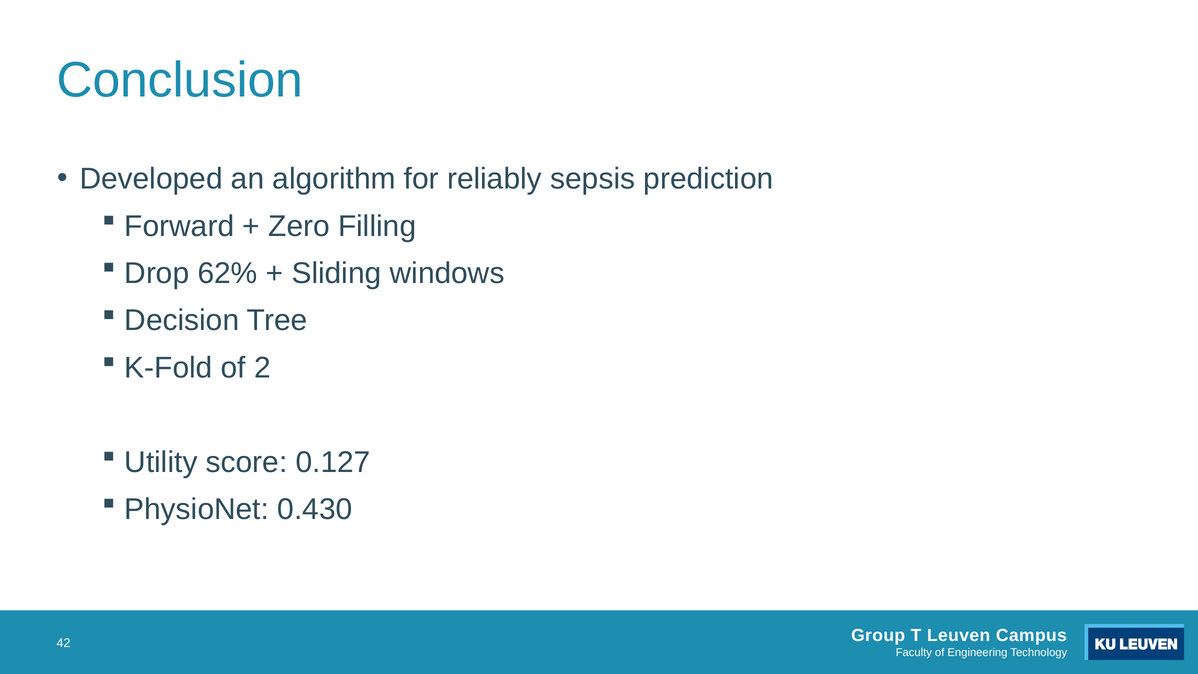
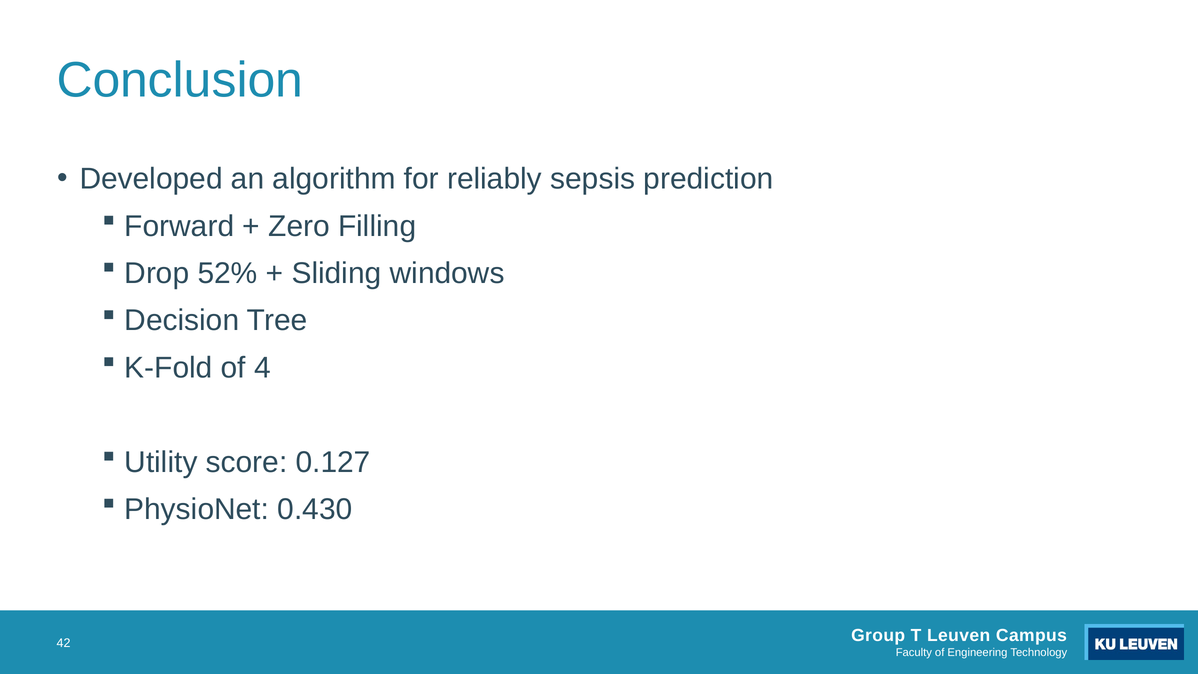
62%: 62% -> 52% (228, 273)
2: 2 -> 4 (262, 368)
